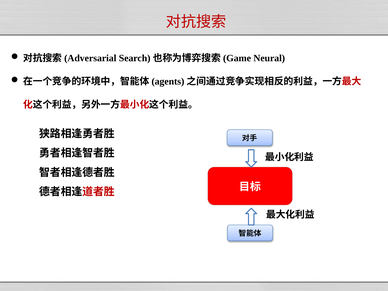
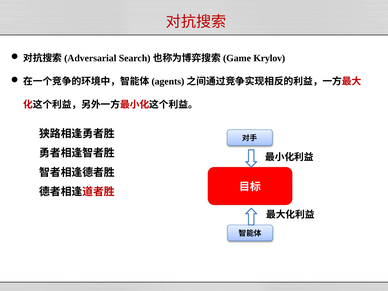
Neural: Neural -> Krylov (269, 58)
